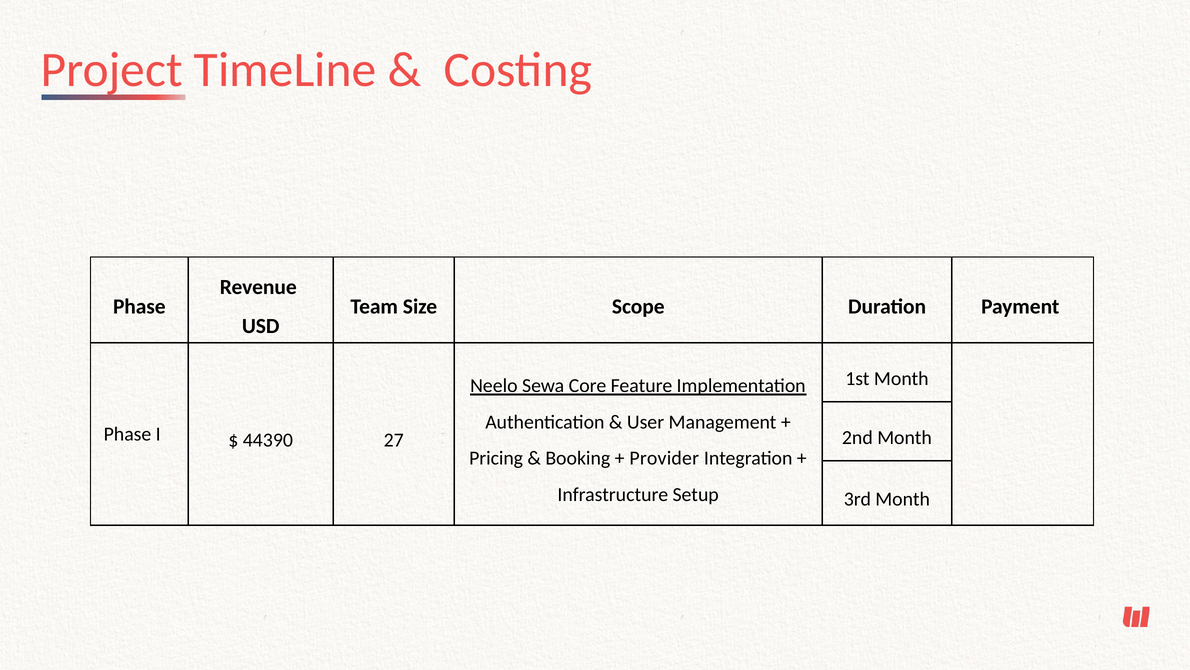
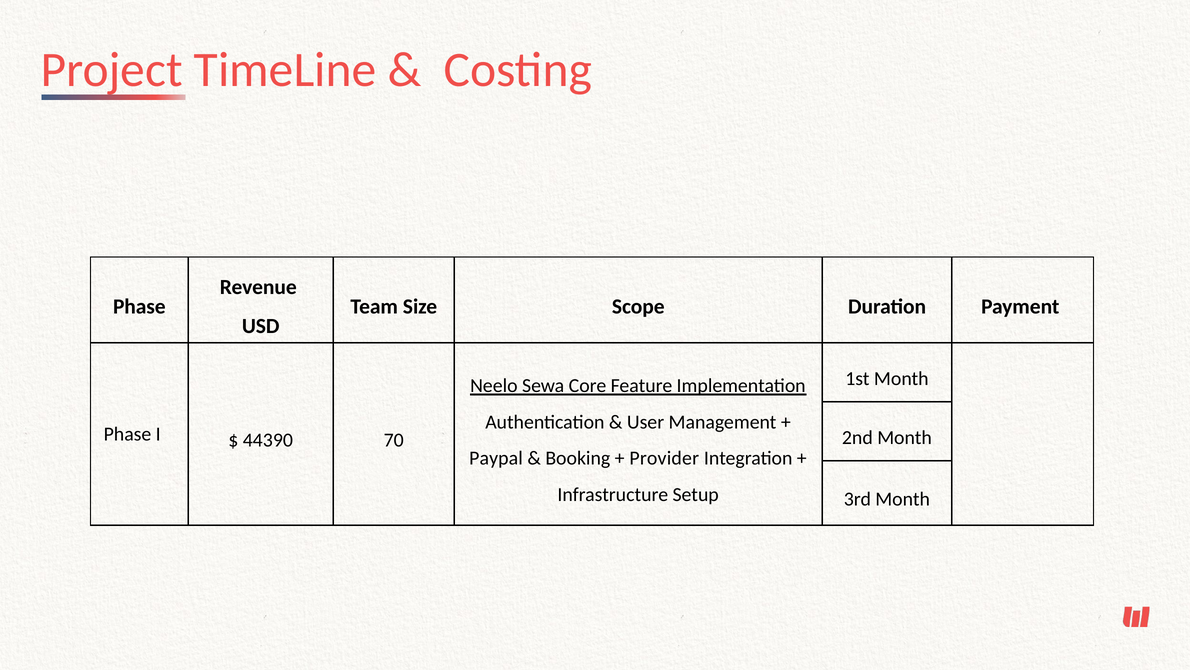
27: 27 -> 70 (394, 440)
Pricing: Pricing -> Paypal (496, 458)
